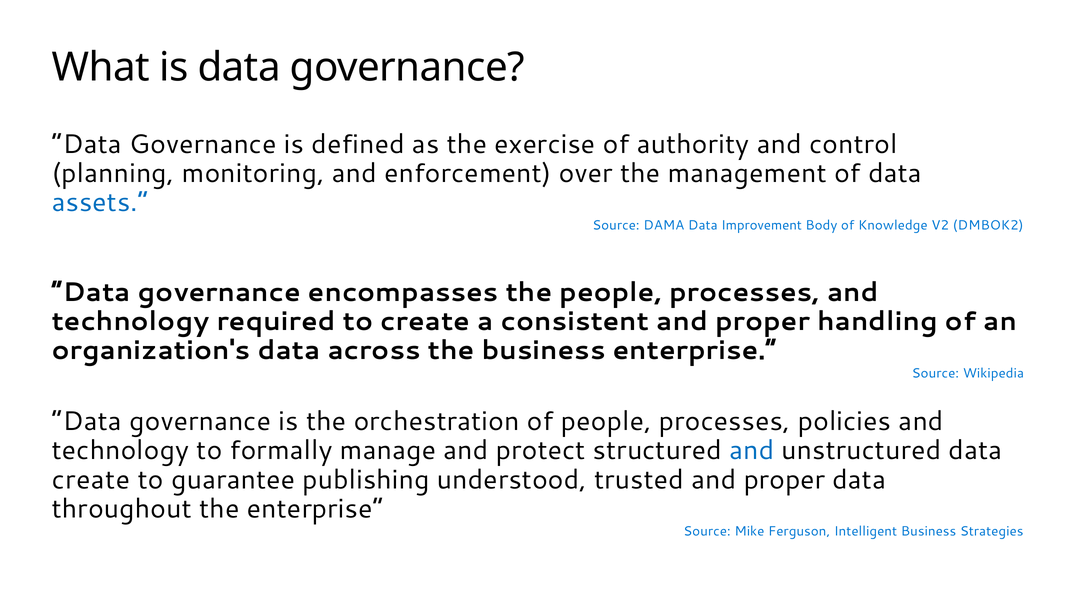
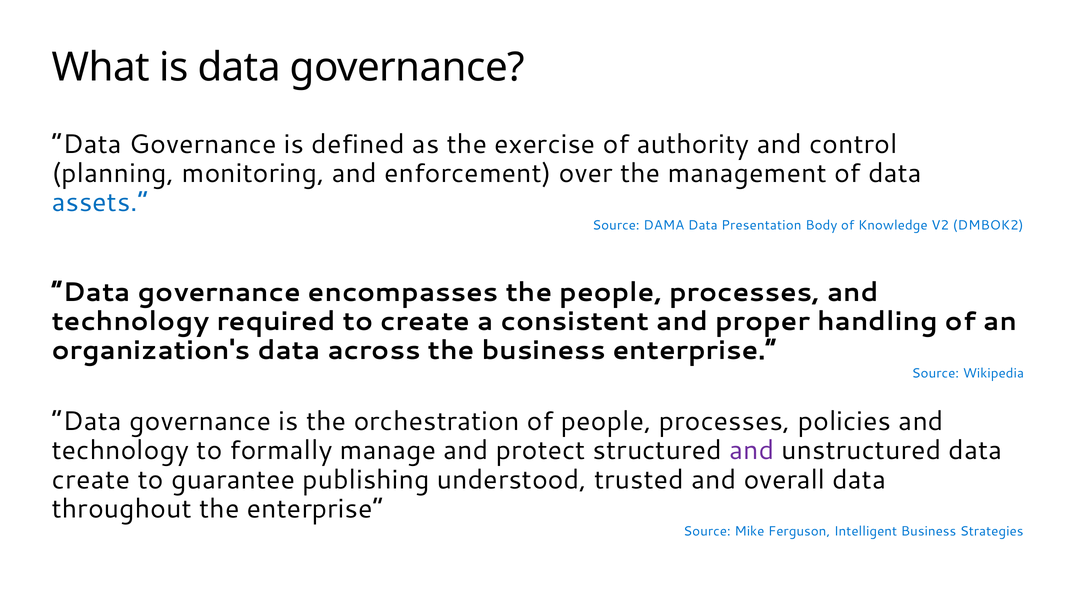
Improvement: Improvement -> Presentation (761, 226)
and colour: blue -> purple (752, 451)
trusted and proper: proper -> overall (784, 480)
